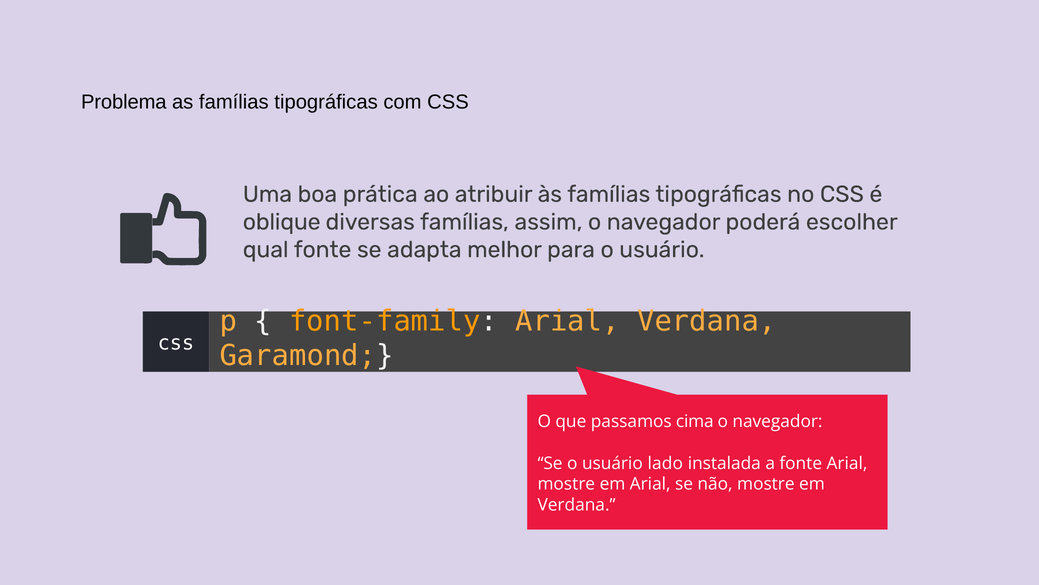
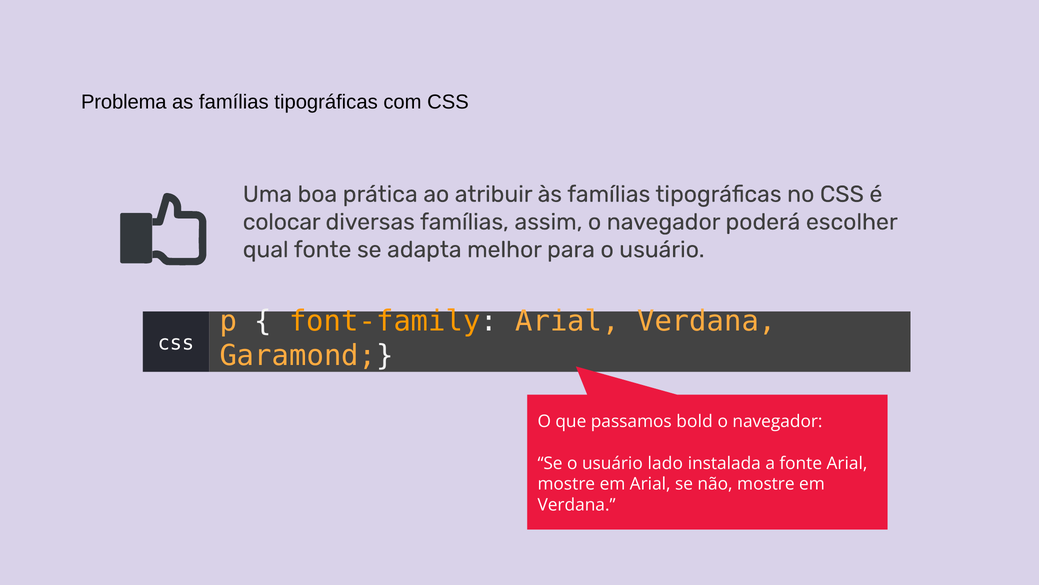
oblique: oblique -> colocar (282, 222)
cima: cima -> bold (695, 421)
